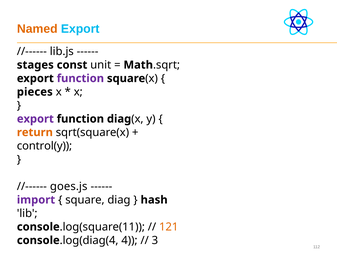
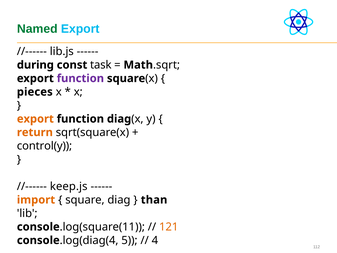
Named colour: orange -> green (37, 29)
stages: stages -> during (35, 65)
unit: unit -> task (101, 65)
export colour: purple -> orange (35, 119)
goes.js: goes.js -> keep.js (69, 186)
import colour: purple -> orange (36, 200)
hash: hash -> than (154, 200)
4: 4 -> 5 (129, 240)
3: 3 -> 4 (155, 240)
